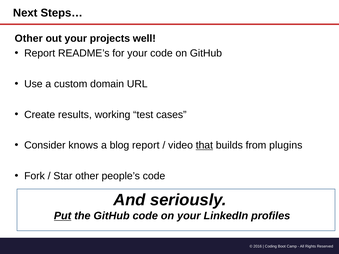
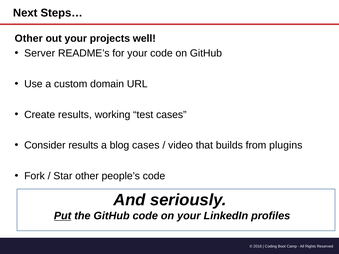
Report: Report -> Server (40, 53)
Consider knows: knows -> results (83, 145)
blog report: report -> cases (146, 145)
that underline: present -> none (204, 145)
